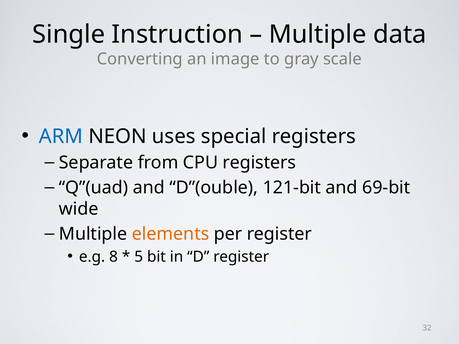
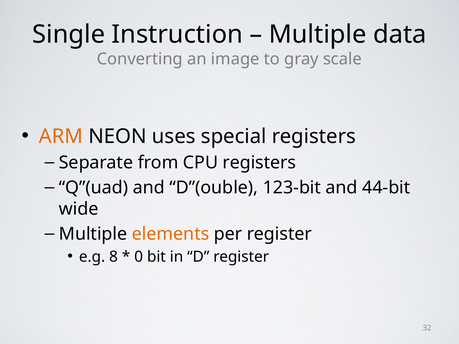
ARM colour: blue -> orange (61, 136)
121-bit: 121-bit -> 123-bit (292, 188)
69-bit: 69-bit -> 44-bit (386, 188)
5: 5 -> 0 (139, 257)
